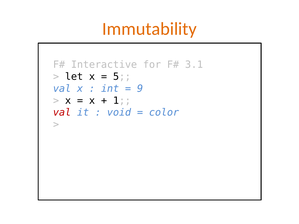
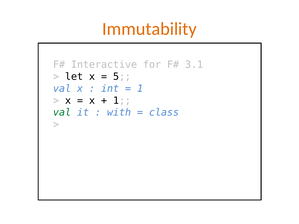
9: 9 -> 1 (140, 89)
val colour: red -> green (62, 113)
void: void -> with (119, 113)
color: color -> class (164, 113)
